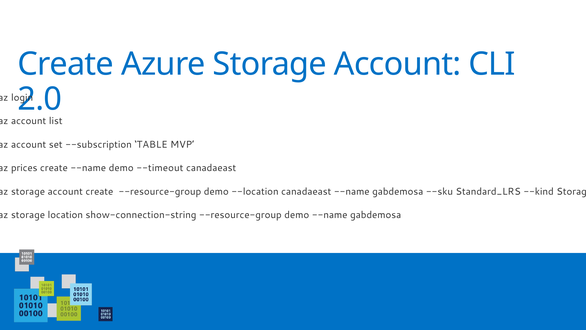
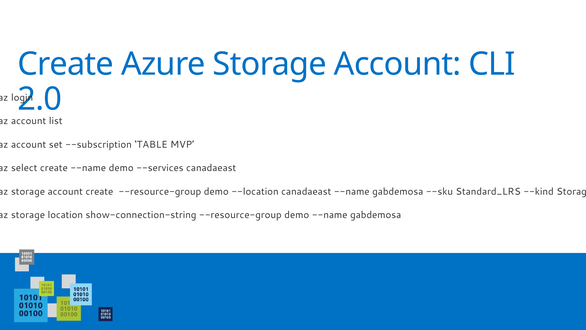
prices: prices -> select (24, 168)
--timeout: --timeout -> --services (160, 168)
